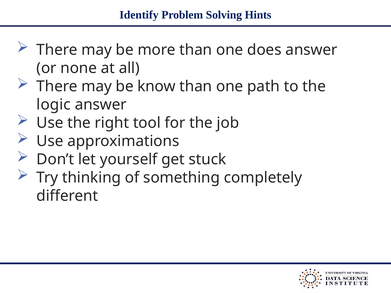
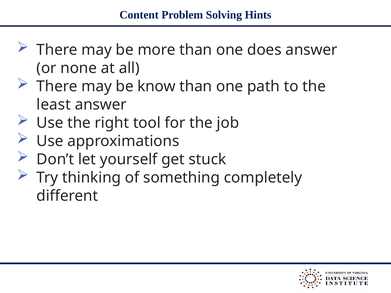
Identify: Identify -> Content (139, 15)
logic: logic -> least (54, 105)
